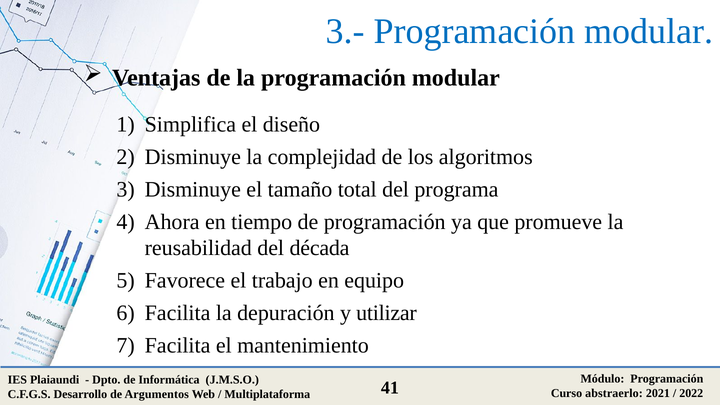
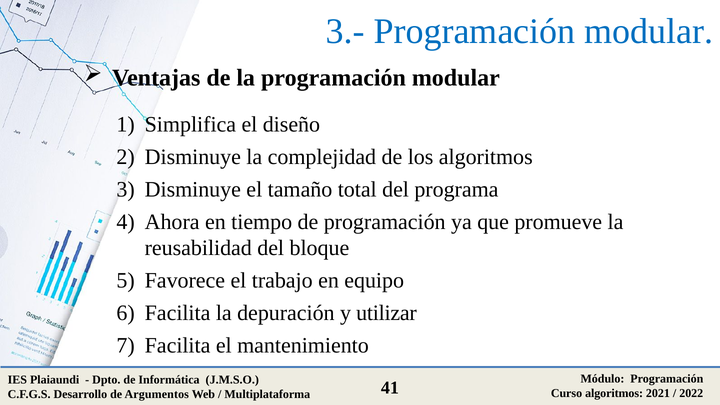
década: década -> bloque (319, 248)
Curso abstraerlo: abstraerlo -> algoritmos (614, 393)
